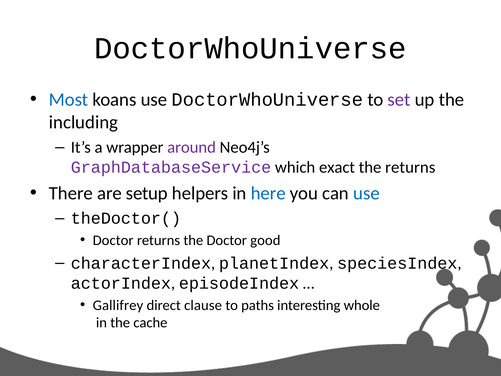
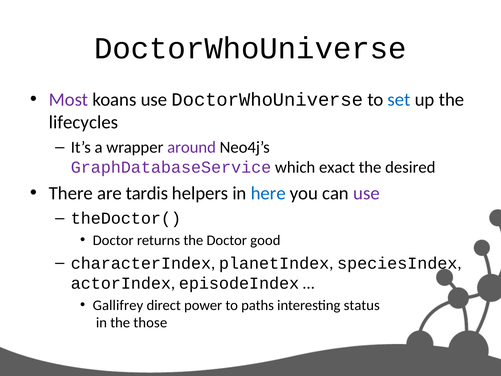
Most colour: blue -> purple (69, 100)
set colour: purple -> blue (399, 100)
including: including -> lifecycles (83, 122)
the returns: returns -> desired (410, 167)
setup: setup -> tardis (147, 193)
use colour: blue -> purple (366, 193)
clause: clause -> power (203, 305)
whole: whole -> status (362, 305)
cache: cache -> those (150, 323)
